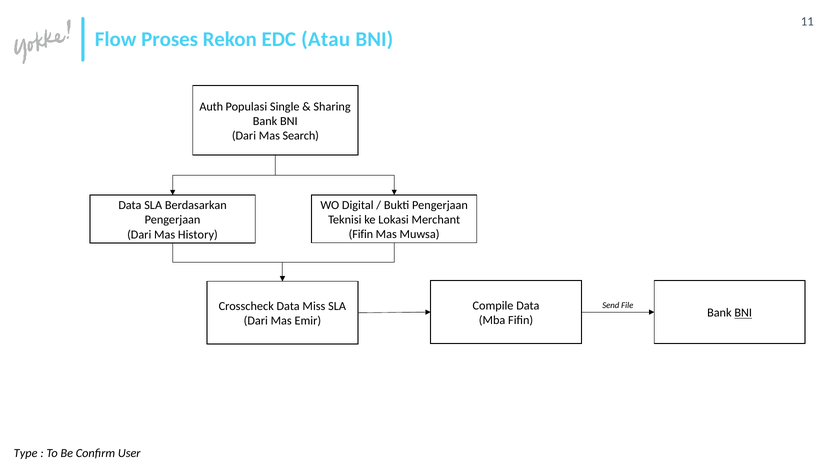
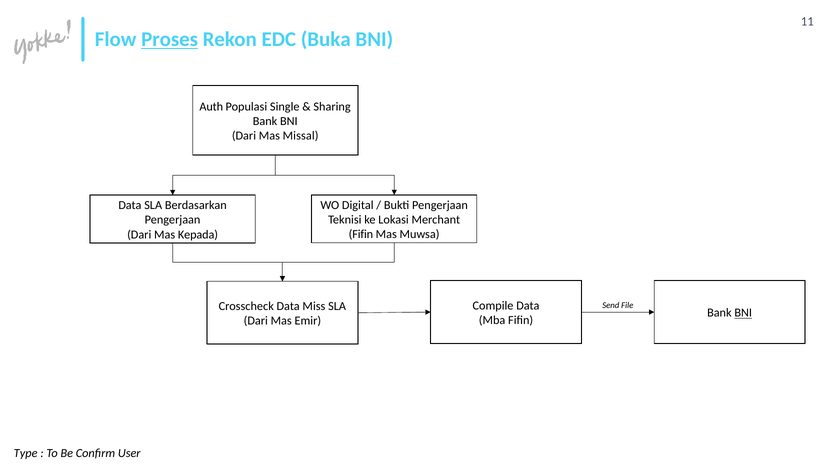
Proses underline: none -> present (170, 39)
Atau: Atau -> Buka (326, 39)
Search: Search -> Missal (301, 136)
History: History -> Kepada (198, 235)
